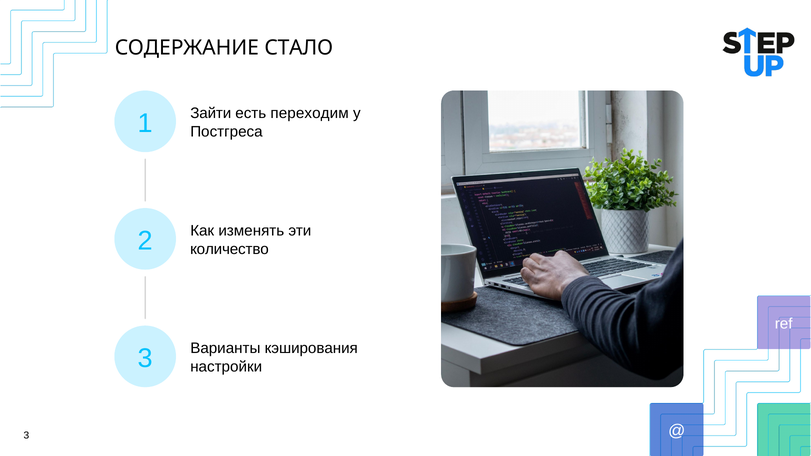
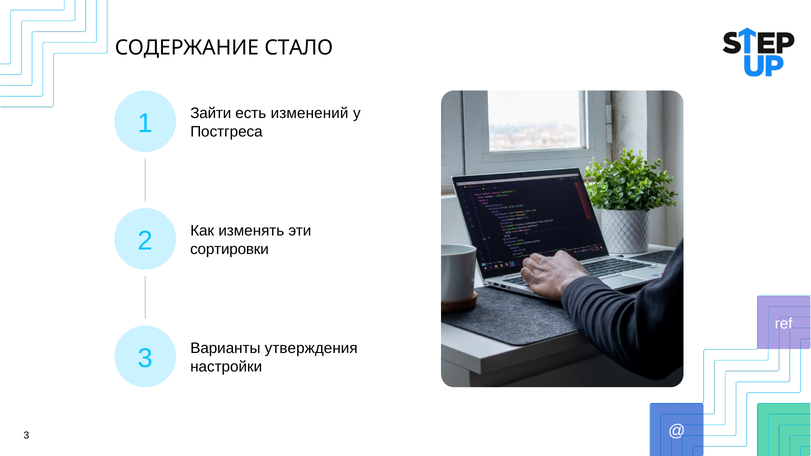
переходим: переходим -> изменений (310, 113)
количество: количество -> сортировки (229, 249)
кэширования: кэширования -> утверждения (311, 348)
